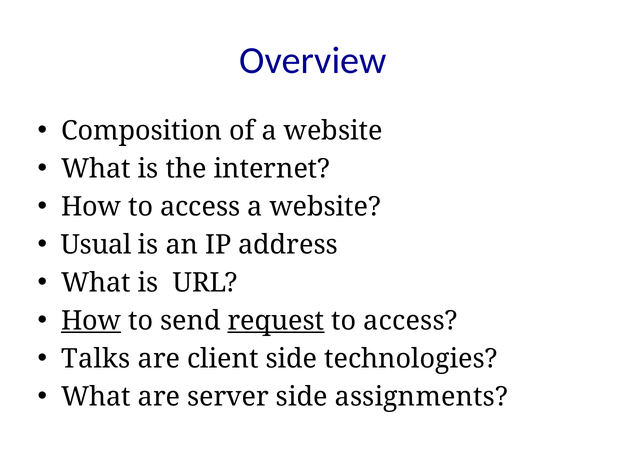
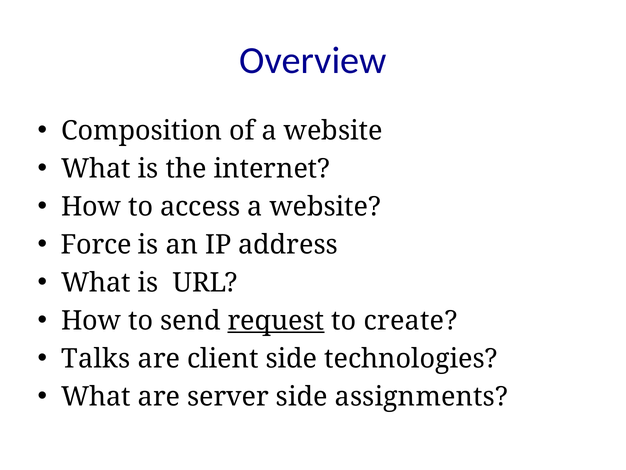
Usual: Usual -> Force (96, 245)
How underline: present -> none (91, 320)
access: access -> create (410, 320)
